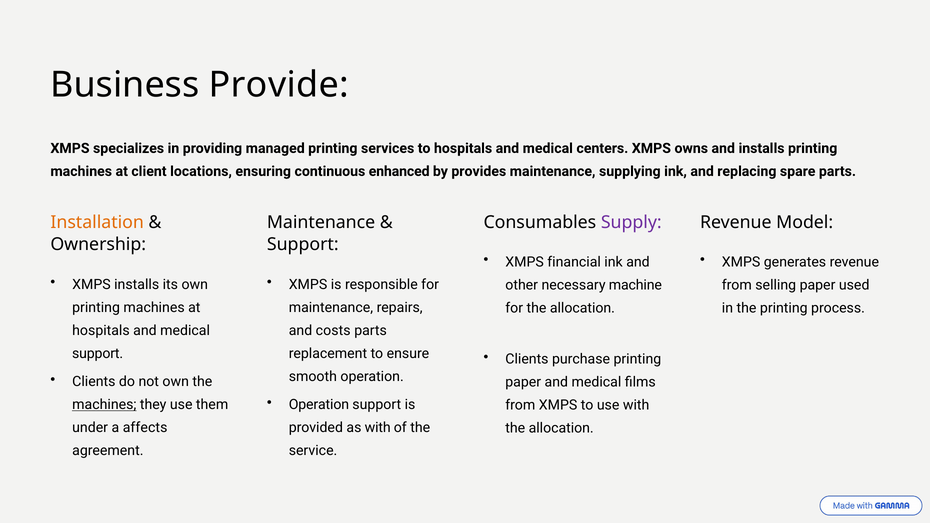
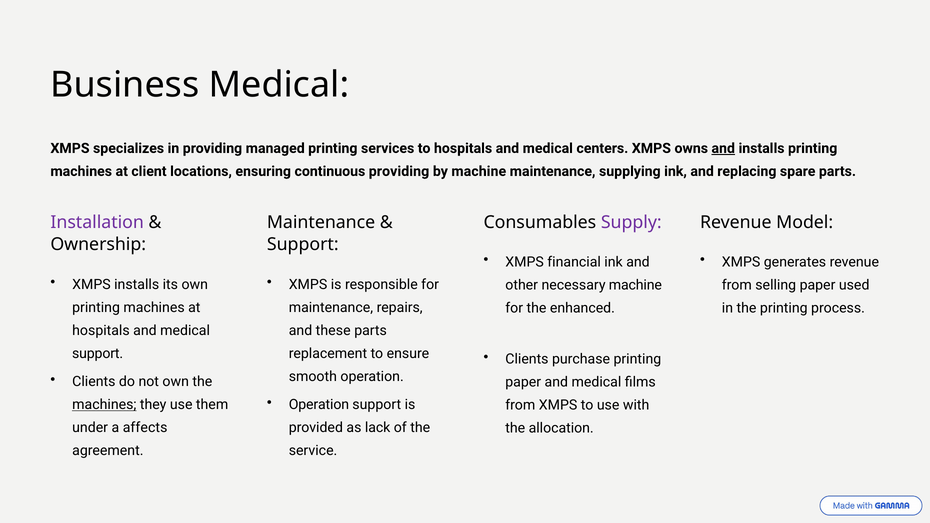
Business Provide: Provide -> Medical (279, 85)
and underline: none -> present (723, 148)
continuous enhanced: enhanced -> providing (399, 171)
by provides: provides -> machine (479, 171)
Installation colour: orange -> purple (97, 222)
for the allocation: allocation -> enhanced (582, 308)
costs: costs -> these (333, 331)
as with: with -> lack (378, 428)
